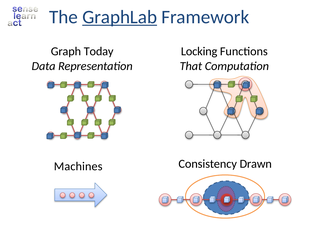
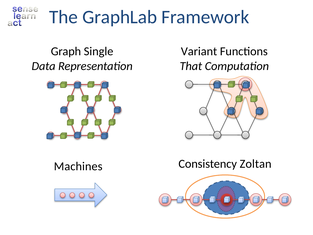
GraphLab underline: present -> none (120, 17)
Today: Today -> Single (99, 51)
Locking: Locking -> Variant (199, 51)
Drawn: Drawn -> Zoltan (256, 164)
